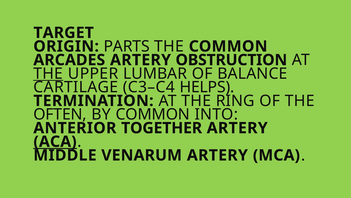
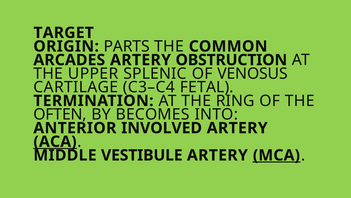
THE underline: present -> none (48, 73)
LUMBAR: LUMBAR -> SPLENIC (155, 73)
BALANCE: BALANCE -> VENOSUS (253, 73)
HELPS: HELPS -> FETAL (207, 87)
BY COMMON: COMMON -> BECOMES (153, 114)
TOGETHER: TOGETHER -> INVOLVED (162, 128)
VENARUM: VENARUM -> VESTIBULE (142, 155)
MCA underline: none -> present (276, 155)
